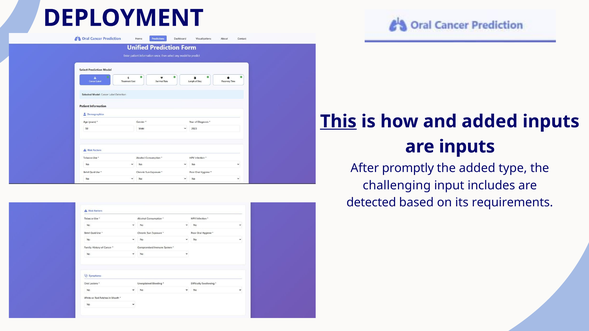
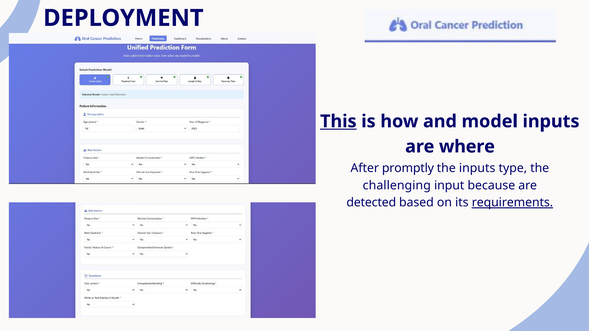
and added: added -> model (490, 122)
are inputs: inputs -> where (467, 147)
the added: added -> inputs (477, 168)
includes: includes -> because (491, 186)
requirements underline: none -> present (512, 203)
